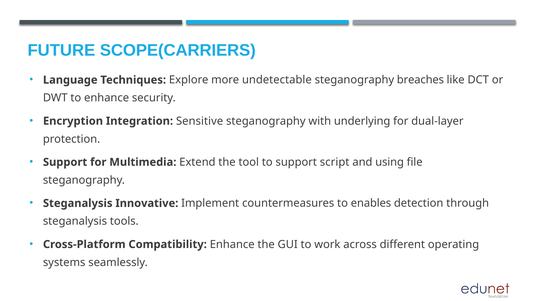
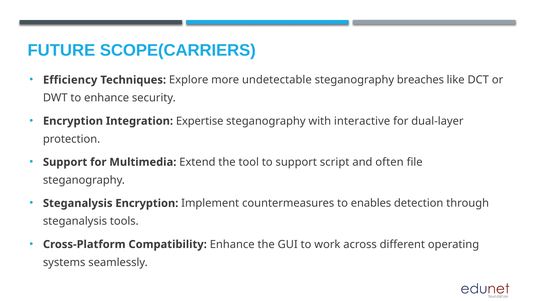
Language: Language -> Efficiency (70, 80)
Sensitive: Sensitive -> Expertise (200, 121)
underlying: underlying -> interactive (362, 121)
using: using -> often (390, 162)
Steganalysis Innovative: Innovative -> Encryption (147, 203)
